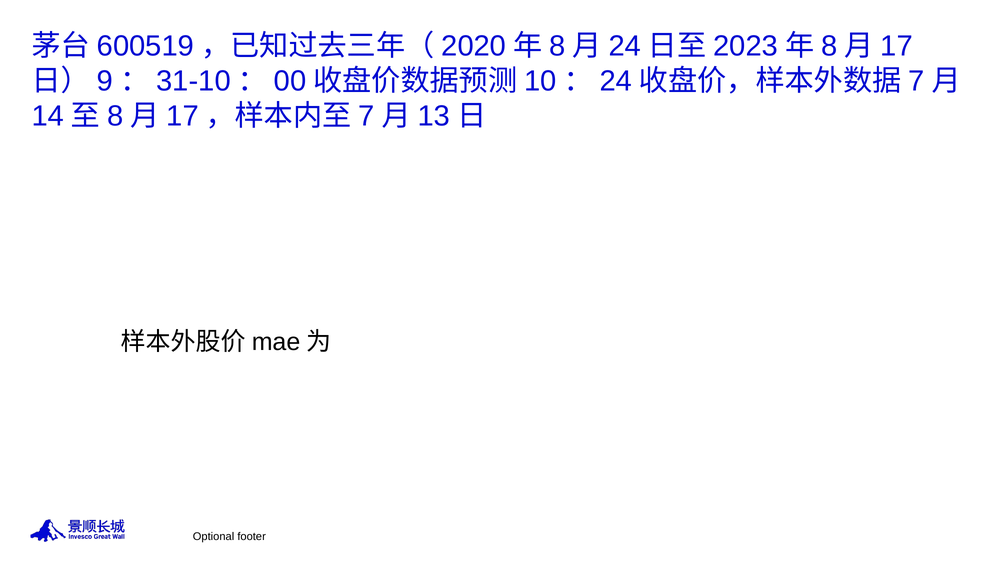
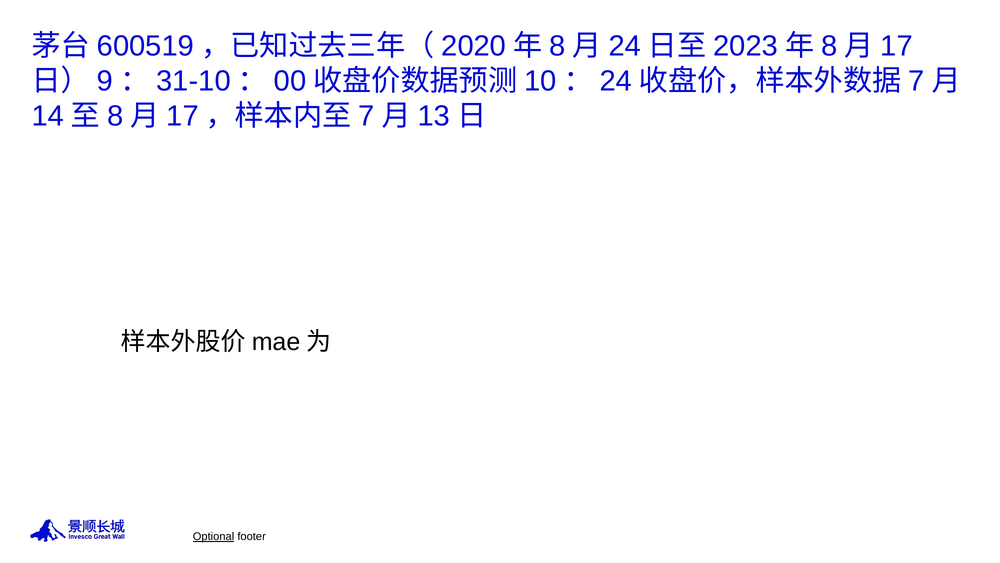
Optional underline: none -> present (214, 536)
